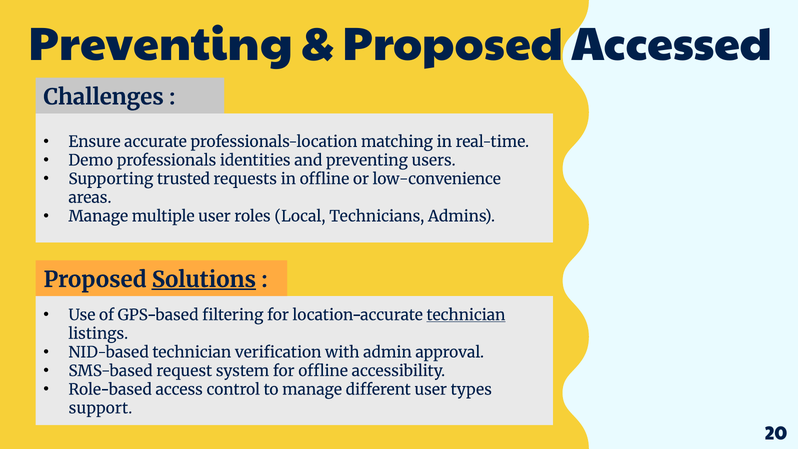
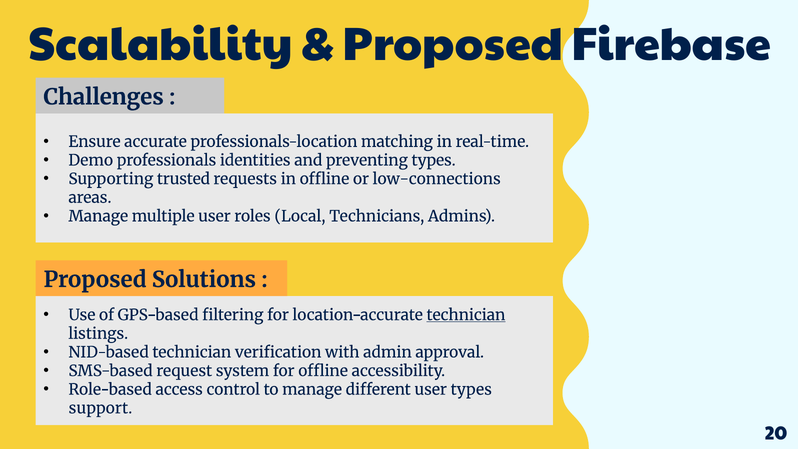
Preventing: Preventing -> Scalability (161, 45)
Accessed: Accessed -> Firebase (671, 45)
preventing users: users -> types (434, 160)
low-convenience: low-convenience -> low-connections (437, 179)
Solutions underline: present -> none (204, 280)
